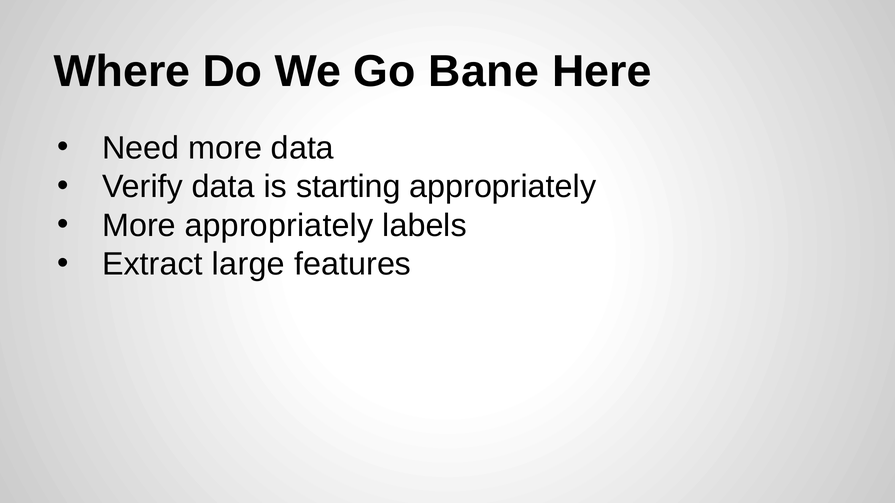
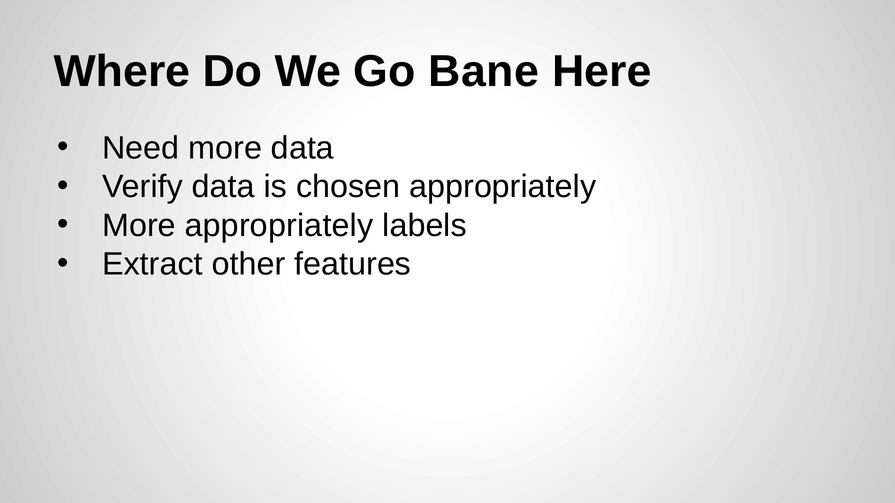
starting: starting -> chosen (348, 187)
large: large -> other (249, 264)
